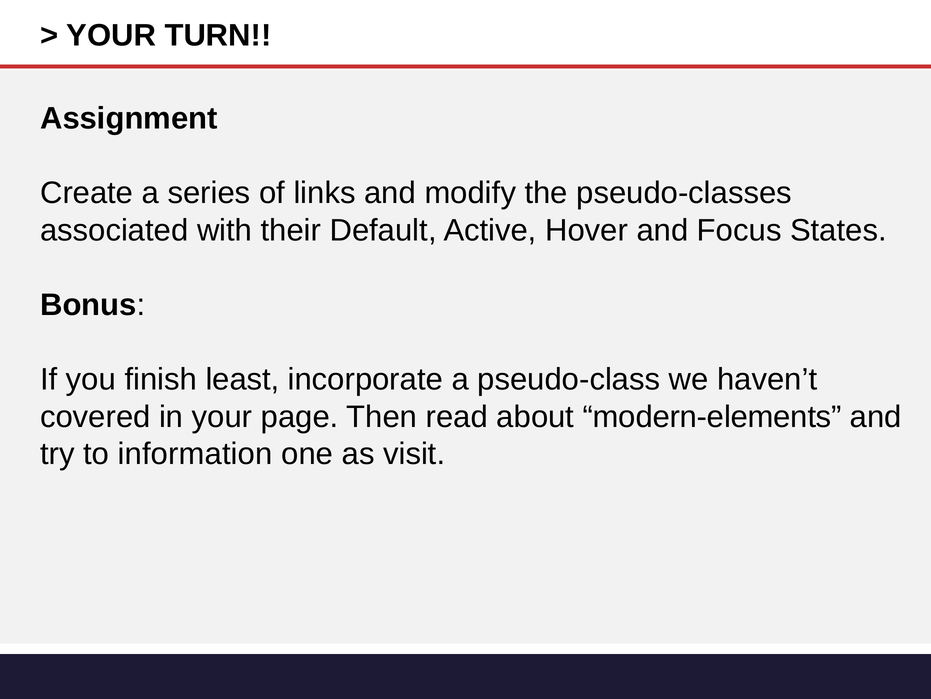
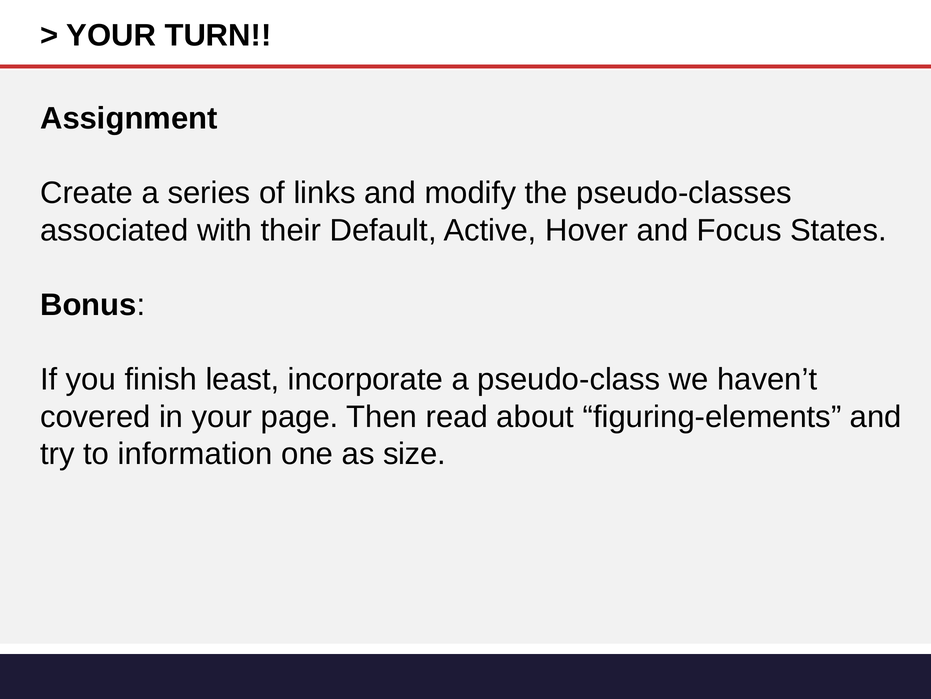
modern-elements: modern-elements -> figuring-elements (712, 416)
visit: visit -> size (414, 454)
